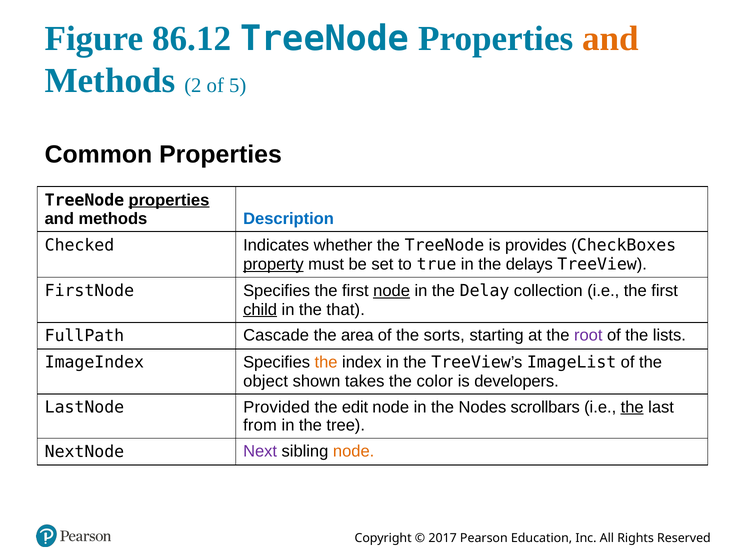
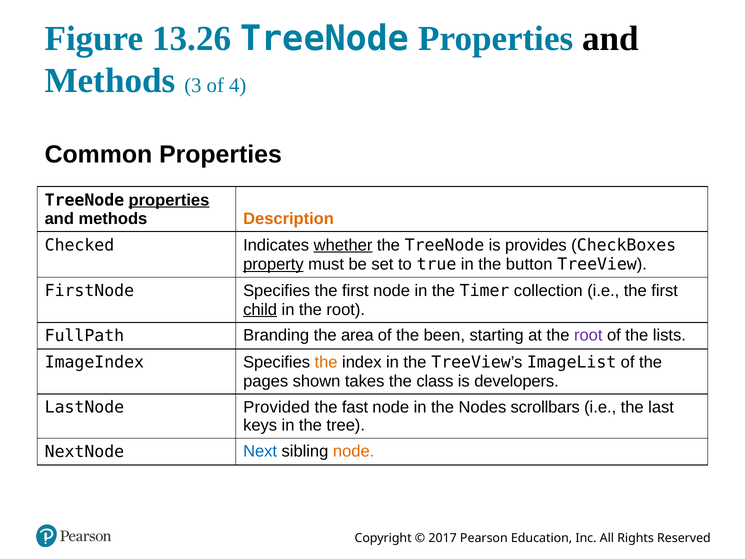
86.12: 86.12 -> 13.26 (192, 39)
and colour: orange -> black (610, 39)
2: 2 -> 3 (193, 86)
5: 5 -> 4 (238, 86)
Description colour: blue -> orange (289, 219)
whether underline: none -> present (343, 245)
delays: delays -> button (529, 264)
node underline: present -> none (392, 291)
Delay: Delay -> Timer (485, 291)
in the that: that -> root (346, 309)
Cascade: Cascade -> Branding (276, 335)
sorts: sorts -> been (444, 335)
object: object -> pages (266, 381)
color: color -> class (435, 381)
edit: edit -> fast (355, 407)
the underline: present -> none (632, 407)
from: from -> keys (260, 425)
Next colour: purple -> blue (260, 451)
